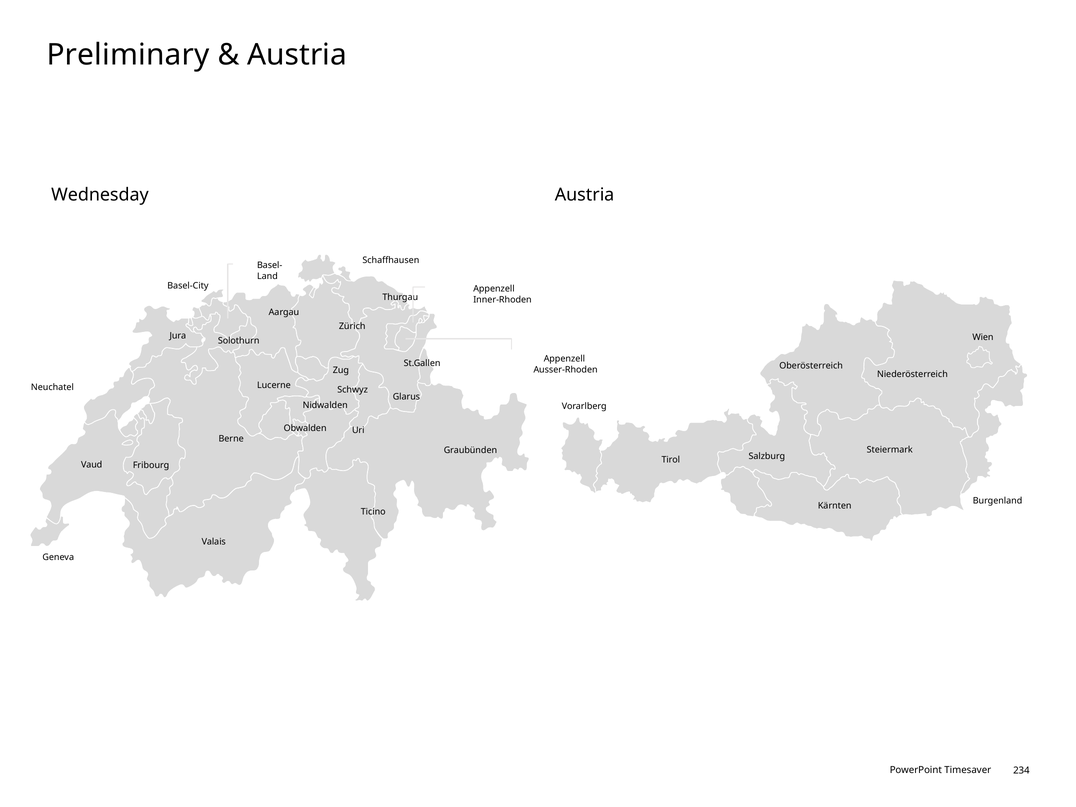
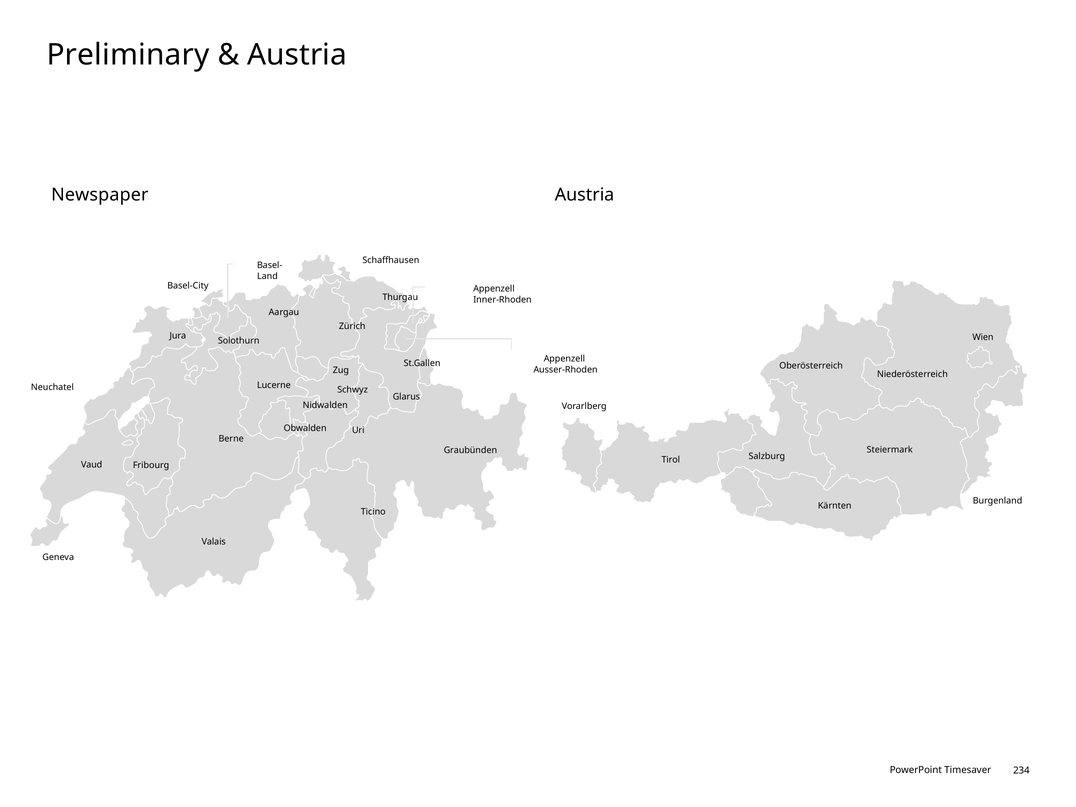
Wednesday: Wednesday -> Newspaper (100, 195)
